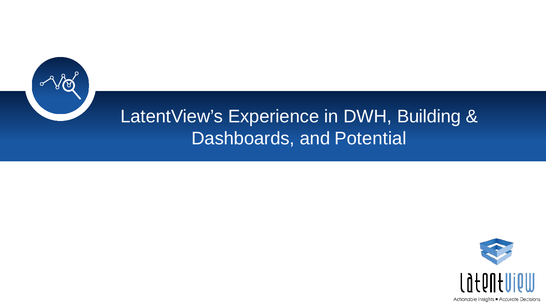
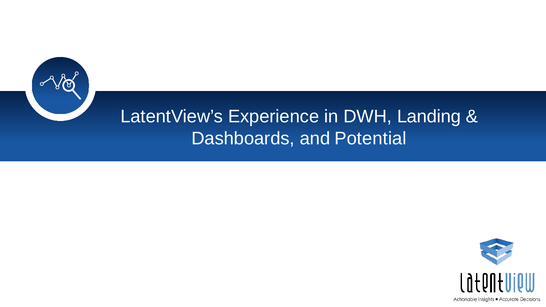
Building: Building -> Landing (429, 117)
